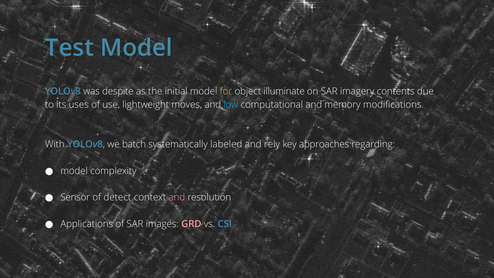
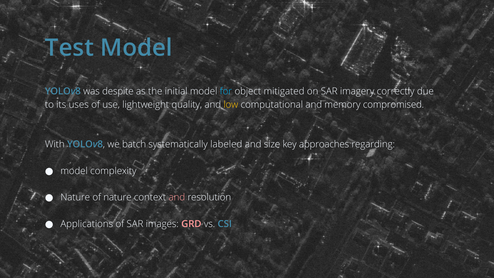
for colour: yellow -> light blue (226, 91)
illuminate: illuminate -> mitigated (284, 91)
contents: contents -> correctly (396, 91)
moves: moves -> quality (187, 105)
low colour: light blue -> yellow (231, 105)
modifications: modifications -> compromised (393, 105)
rely: rely -> size (272, 144)
Sensor: Sensor -> Nature (75, 197)
of detect: detect -> nature (117, 197)
